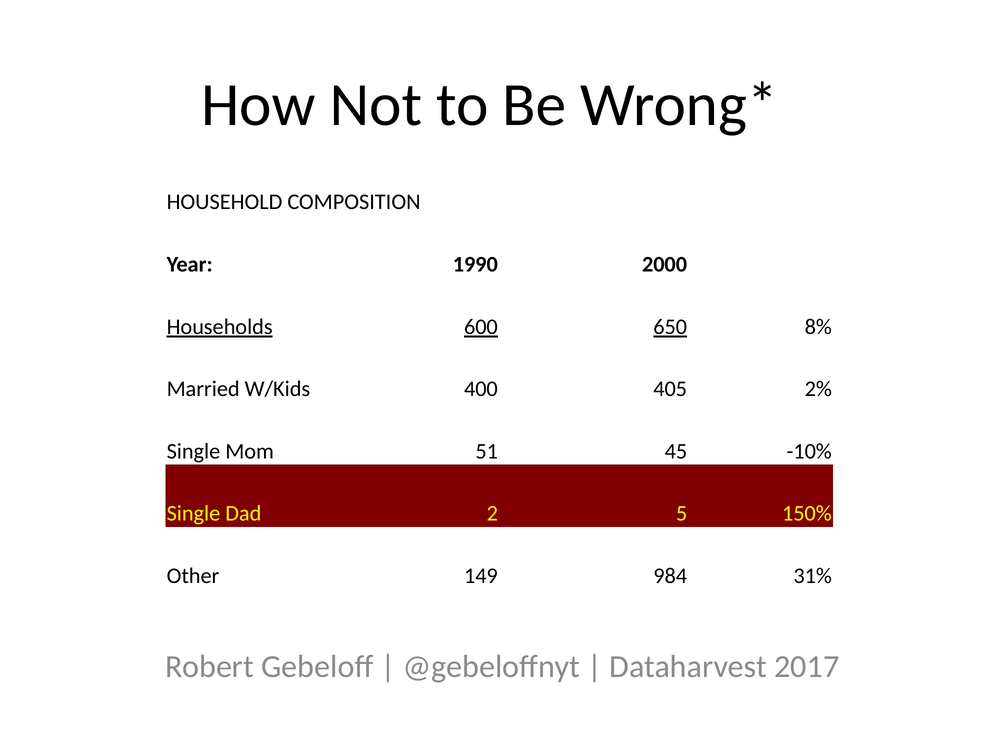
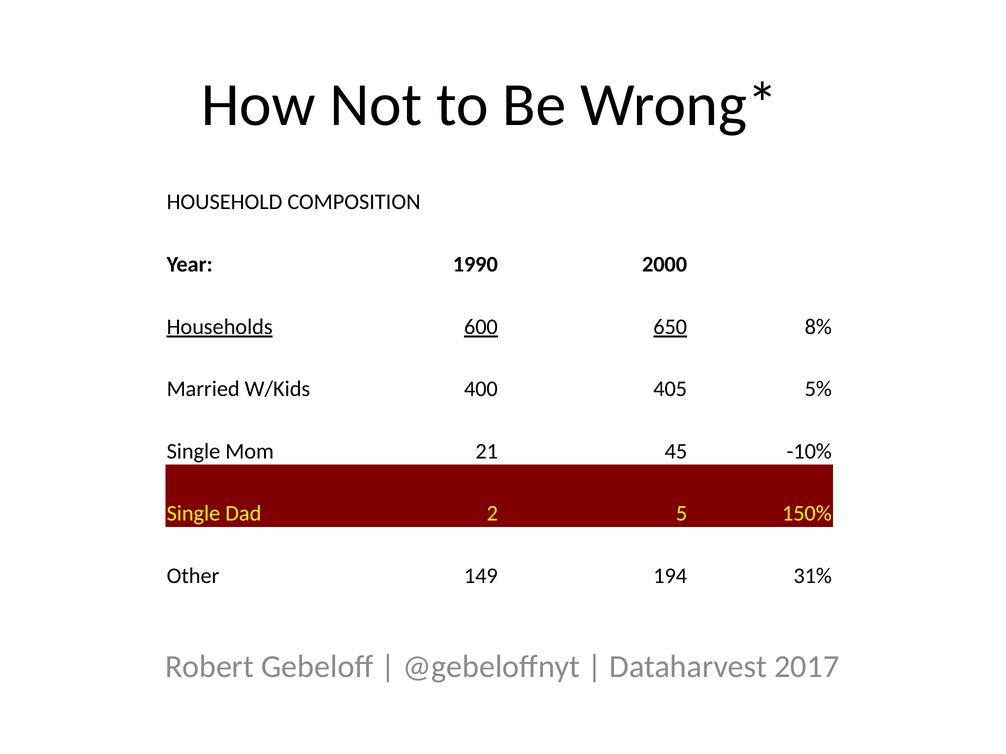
2%: 2% -> 5% (818, 389)
51: 51 -> 21 (487, 451)
984: 984 -> 194 (670, 576)
